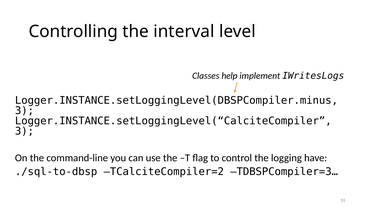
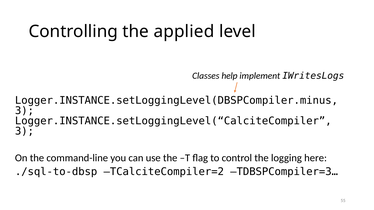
interval: interval -> applied (184, 31)
have: have -> here (316, 158)
